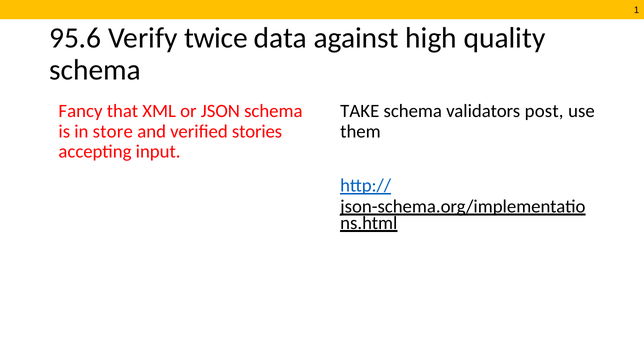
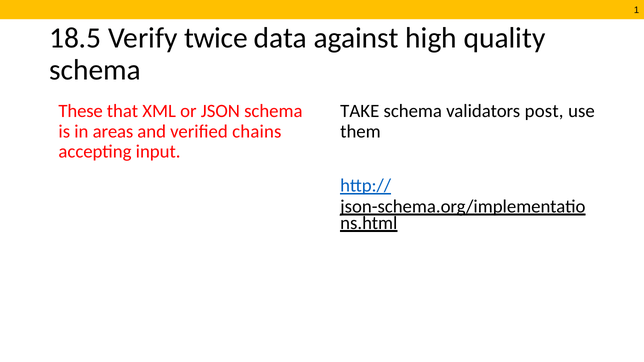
95.6: 95.6 -> 18.5 (75, 38)
Fancy: Fancy -> These (81, 111)
store: store -> areas (113, 132)
stories: stories -> chains (257, 132)
